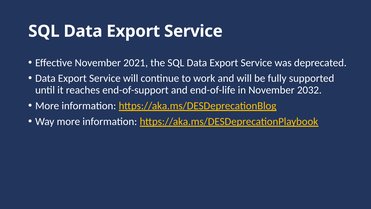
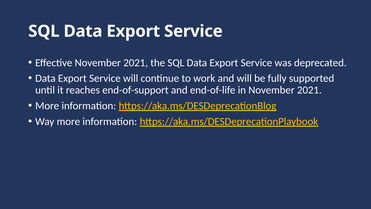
in November 2032: 2032 -> 2021 (309, 90)
